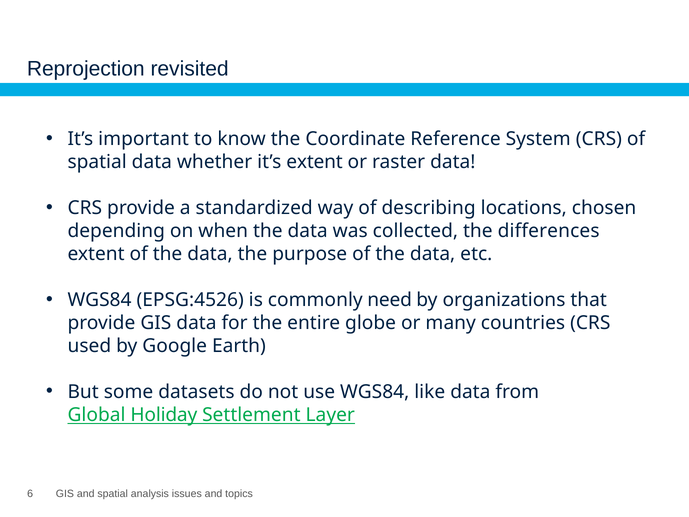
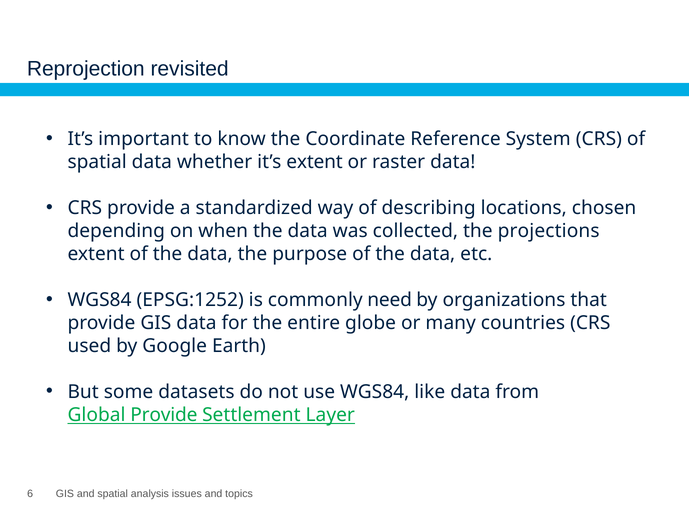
differences: differences -> projections (549, 231)
EPSG:4526: EPSG:4526 -> EPSG:1252 (190, 300)
Global Holiday: Holiday -> Provide (164, 415)
